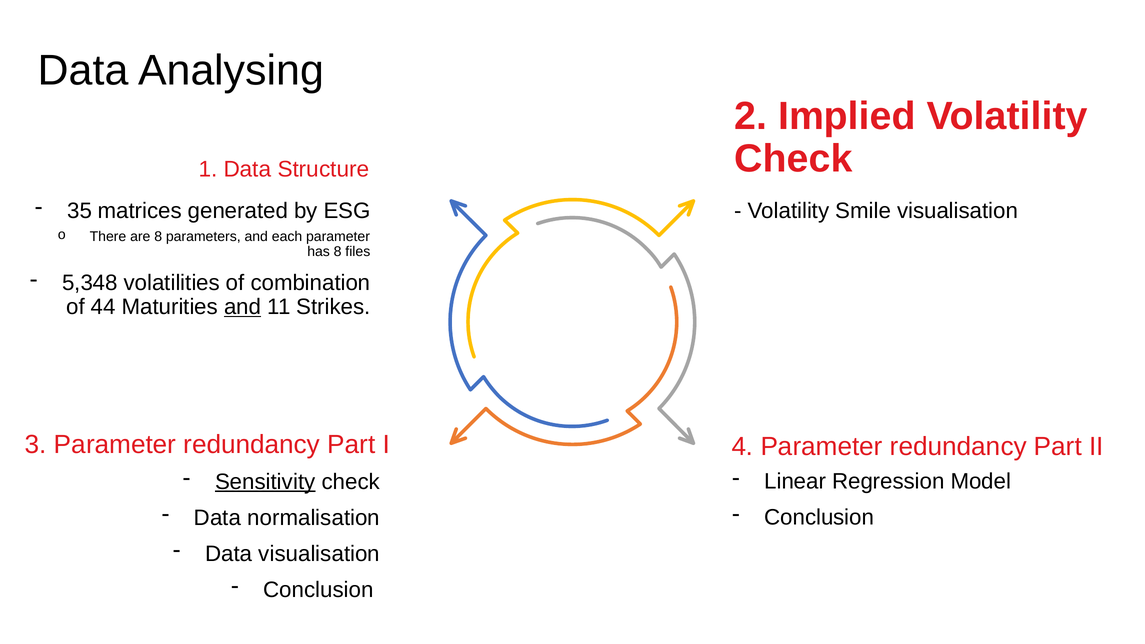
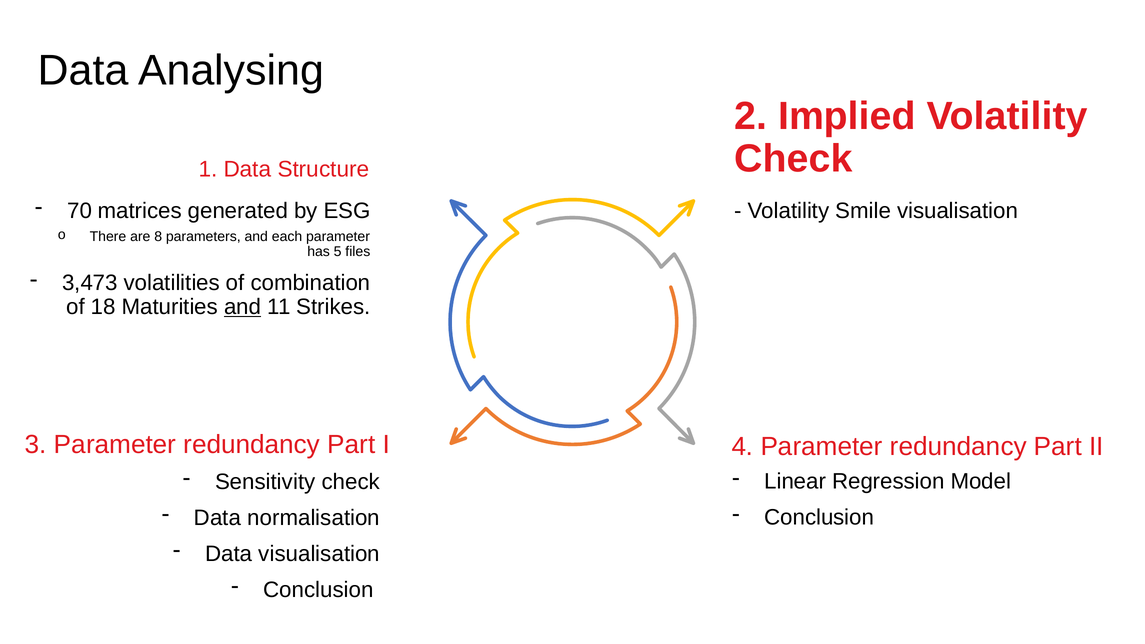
35: 35 -> 70 (80, 211)
has 8: 8 -> 5 (338, 252)
5,348: 5,348 -> 3,473 (90, 283)
44: 44 -> 18 (103, 307)
Sensitivity underline: present -> none (265, 482)
